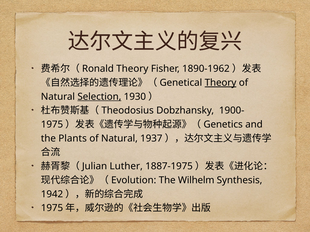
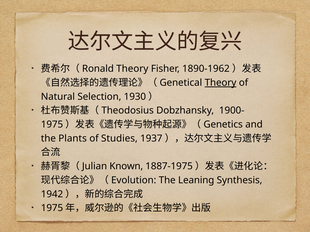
Selection underline: present -> none (99, 97)
Natural: Natural -> Studies (119, 139)
Luther: Luther -> Known (126, 167)
Wilhelm: Wilhelm -> Leaning (196, 181)
